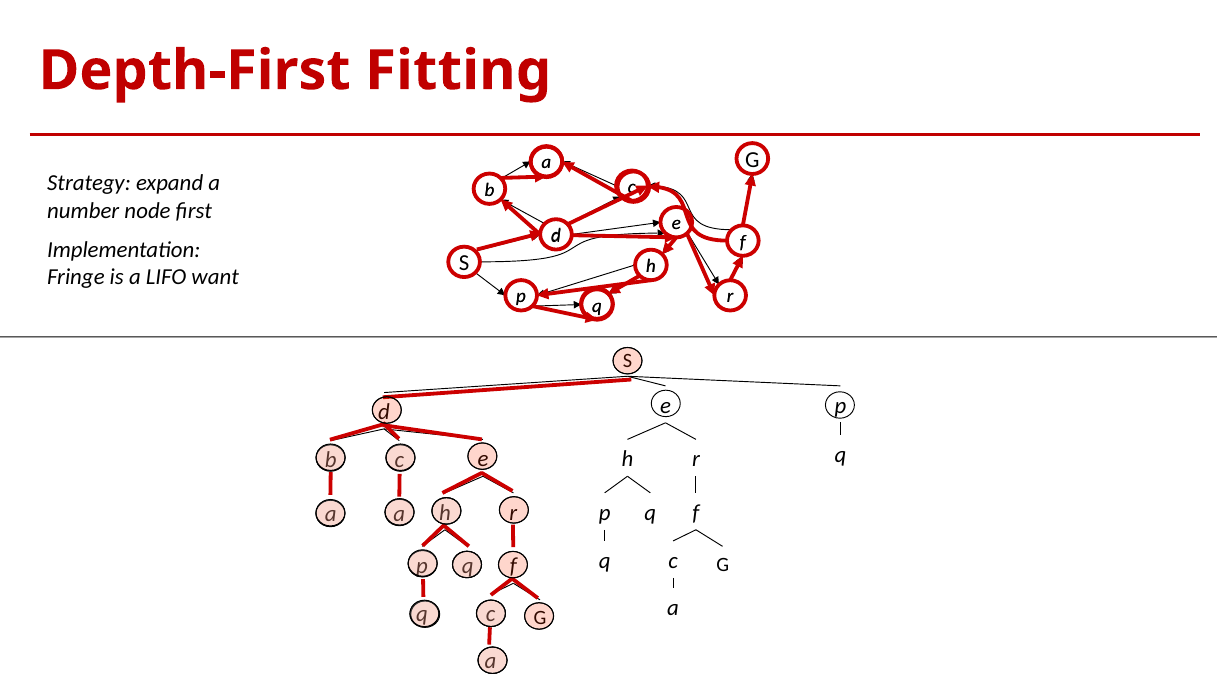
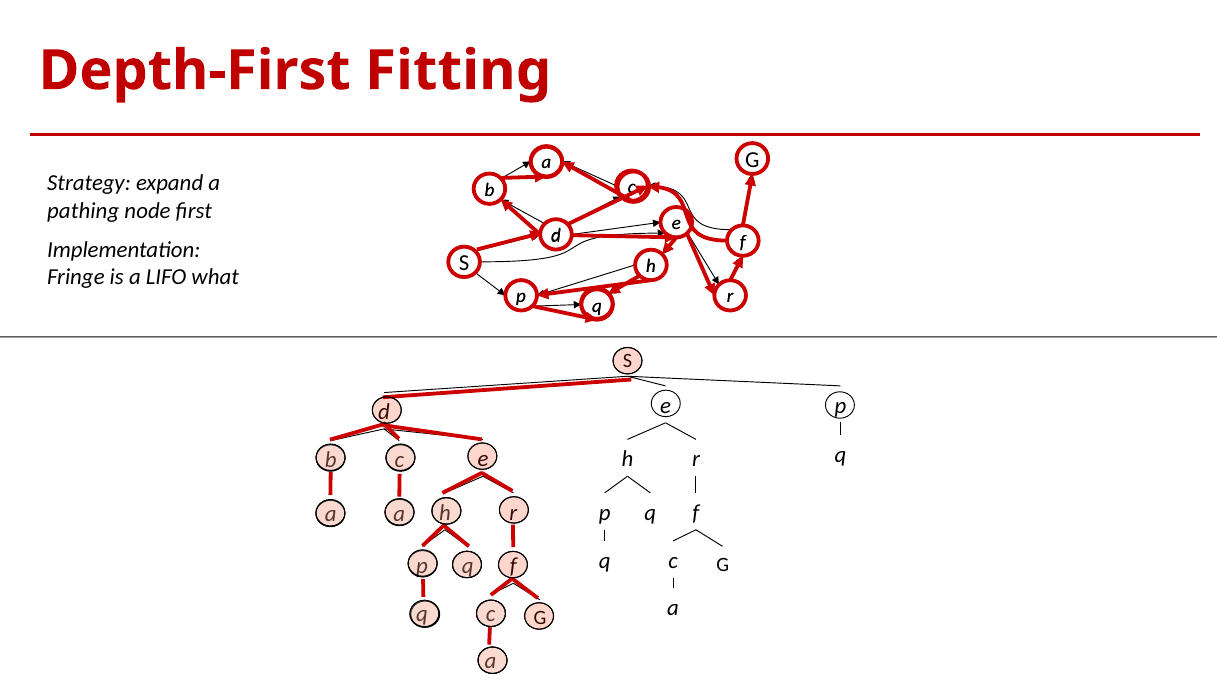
number: number -> pathing (83, 211)
want: want -> what (215, 277)
